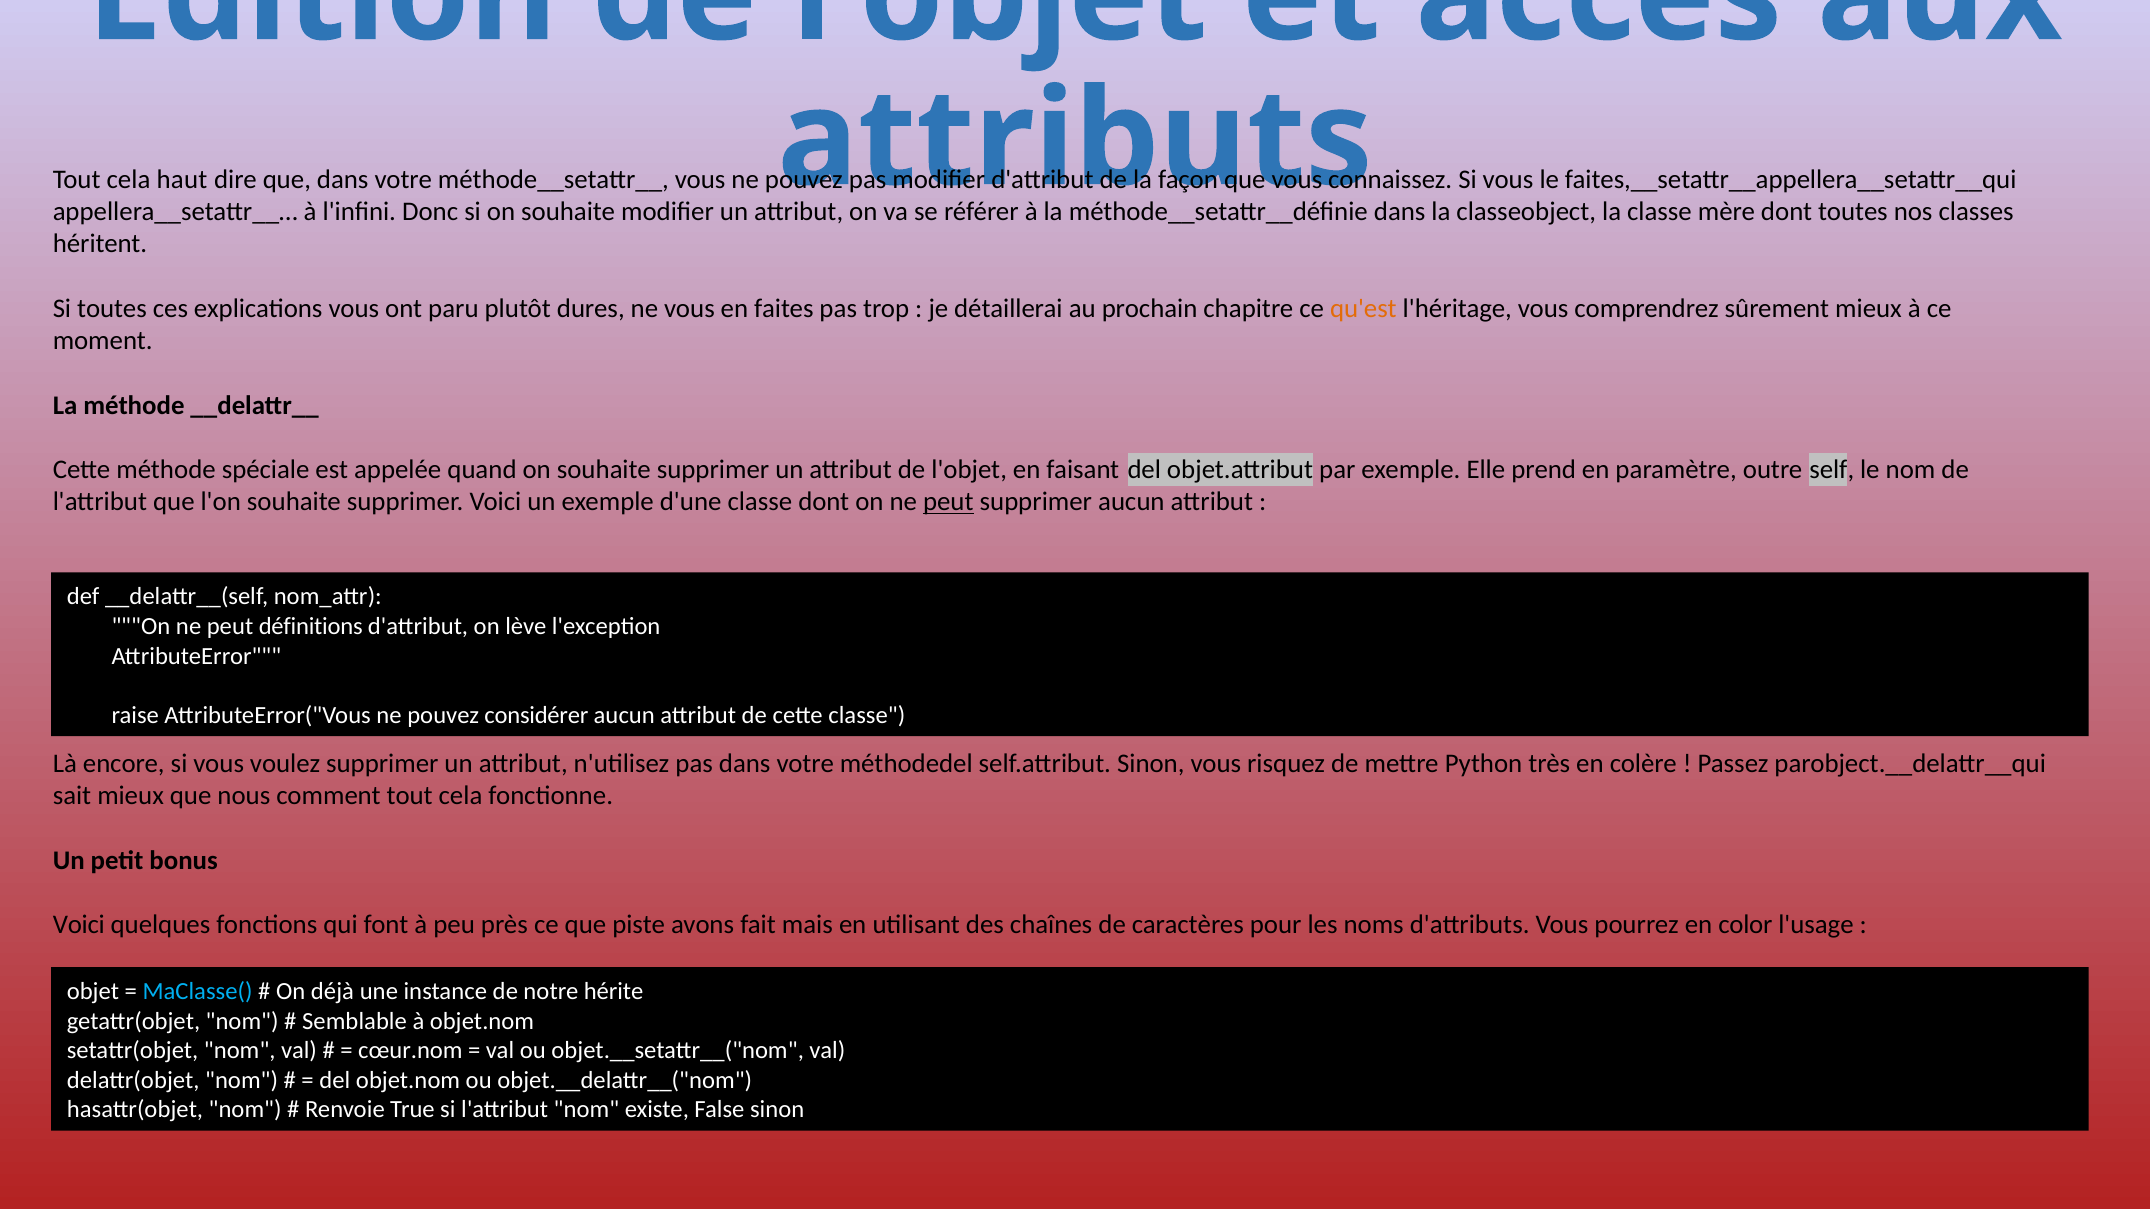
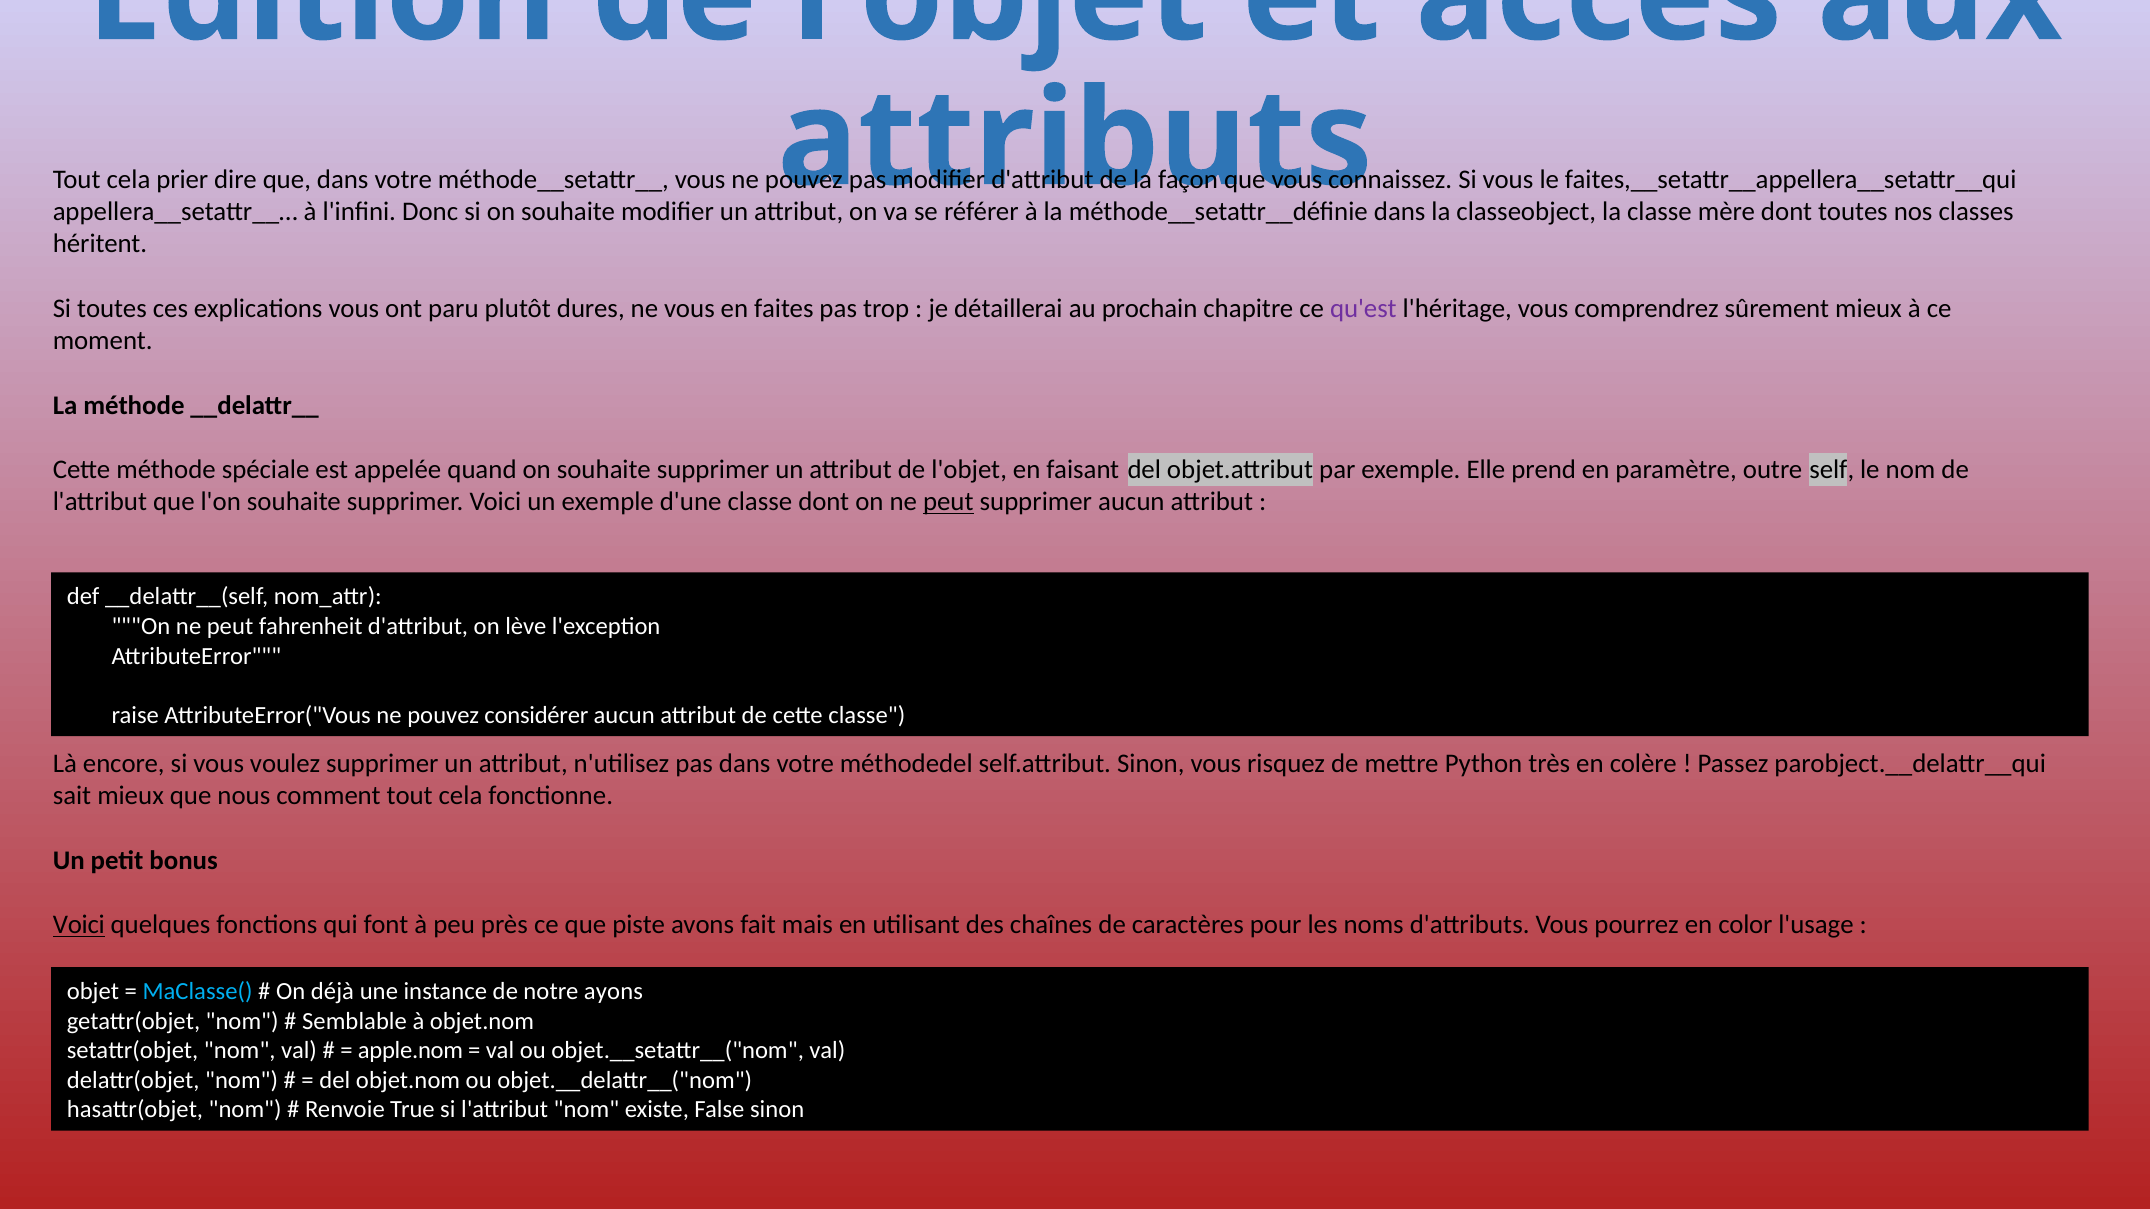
haut: haut -> prier (182, 180)
qu'est colour: orange -> purple (1363, 309)
définitions: définitions -> fahrenheit (311, 627)
Voici underline: none -> present (79, 925)
hérite: hérite -> ayons (614, 992)
cœur.nom: cœur.nom -> apple.nom (410, 1051)
